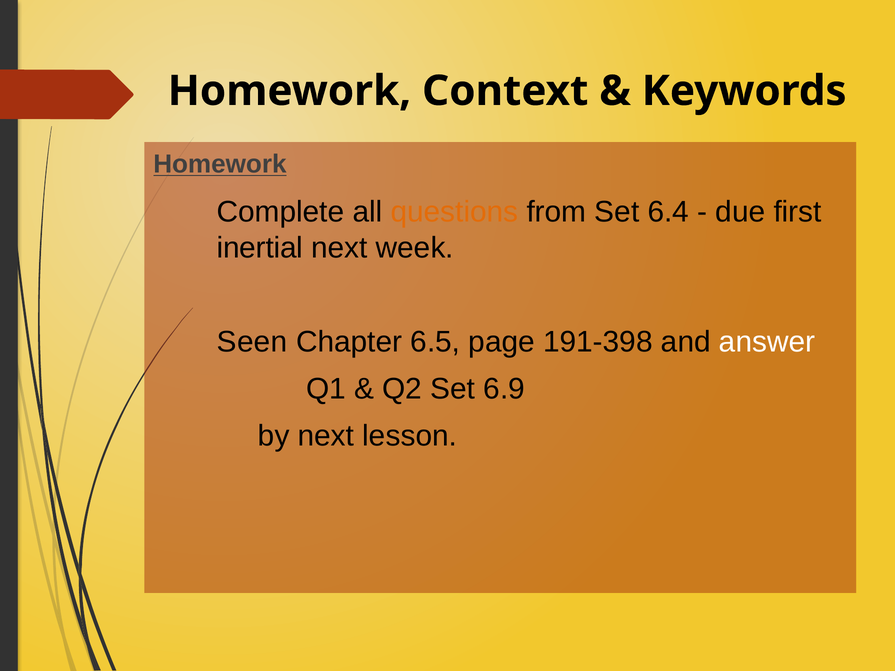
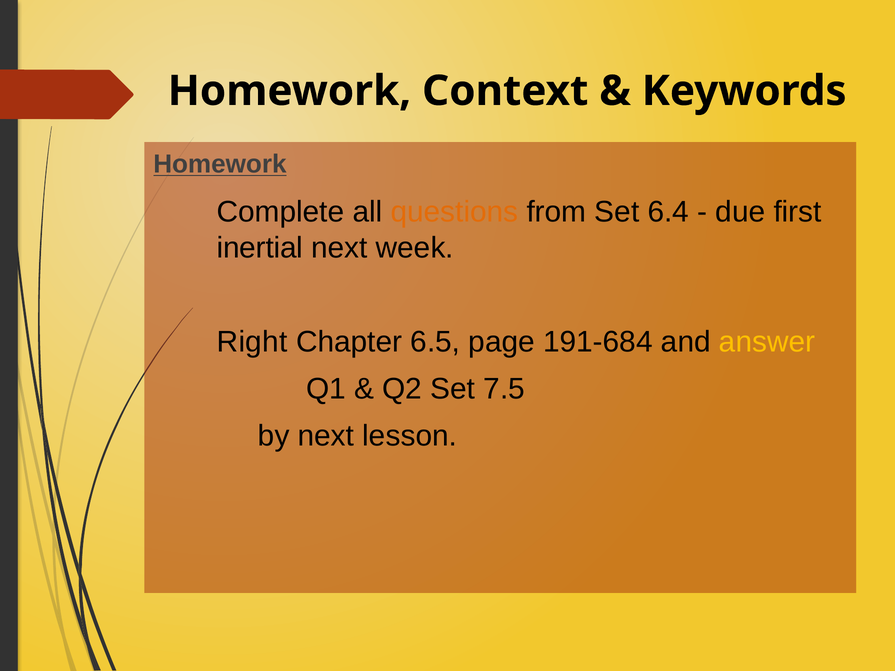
Seen: Seen -> Right (252, 342)
191-398: 191-398 -> 191-684 (598, 342)
answer colour: white -> yellow (767, 342)
6.9: 6.9 -> 7.5 (504, 389)
